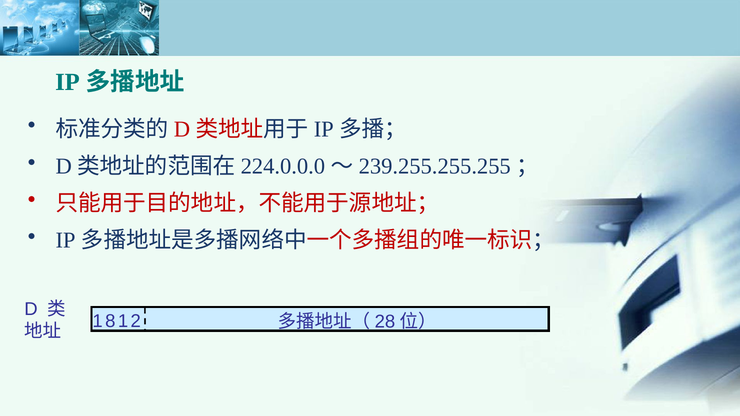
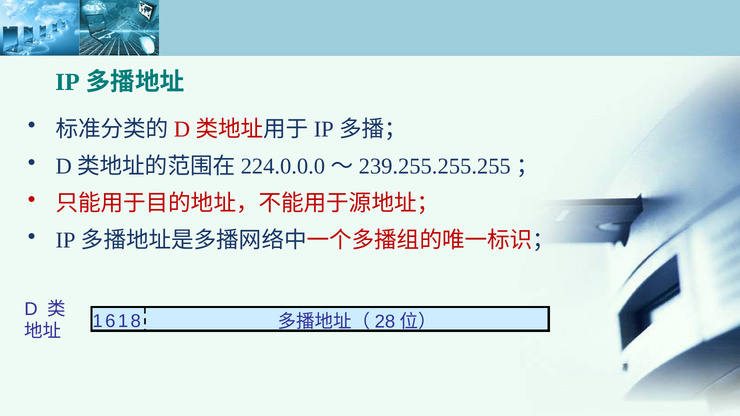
8: 8 -> 6 (110, 322)
2: 2 -> 8 (136, 322)
